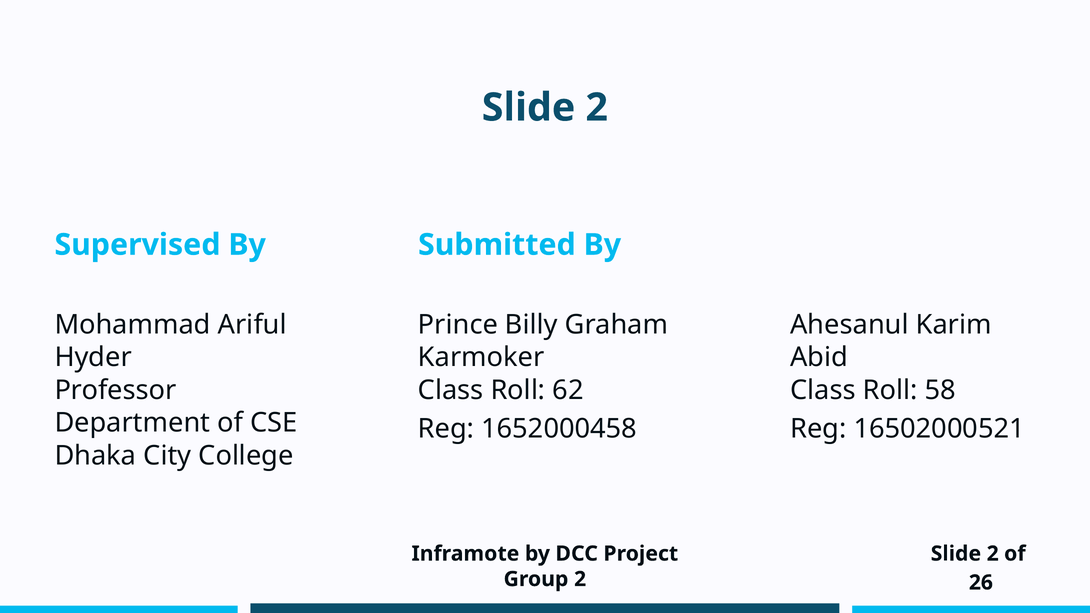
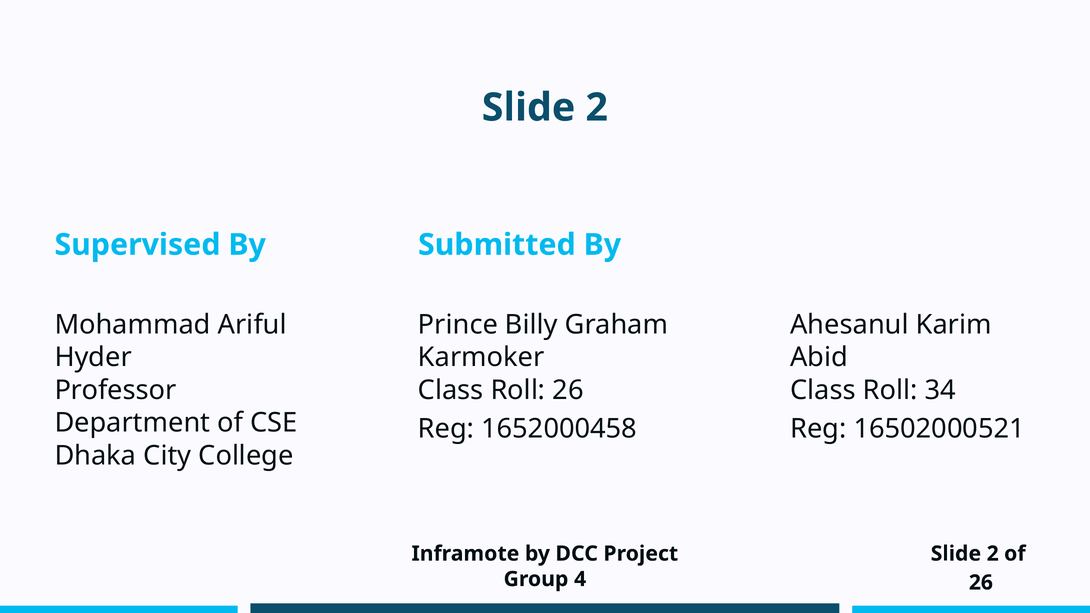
Roll 62: 62 -> 26 (568, 390)
58: 58 -> 34 (940, 390)
Group 2: 2 -> 4 (580, 579)
